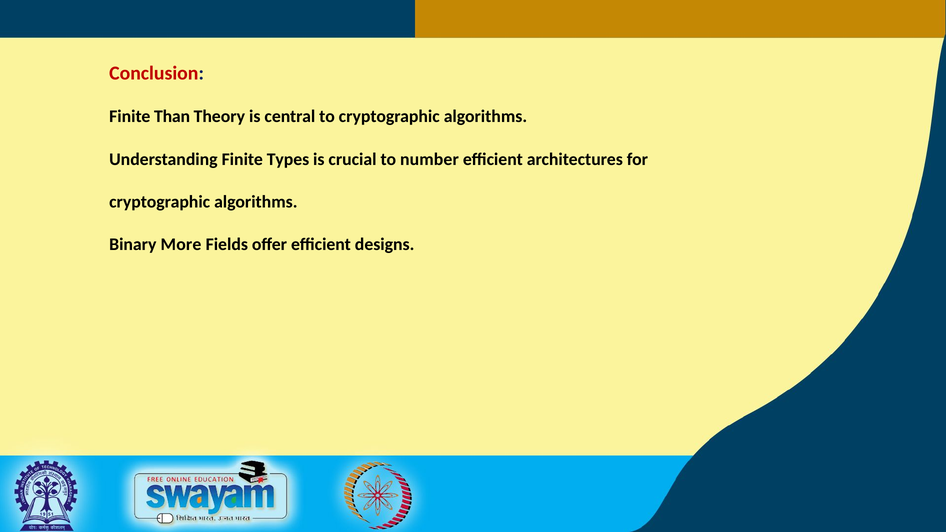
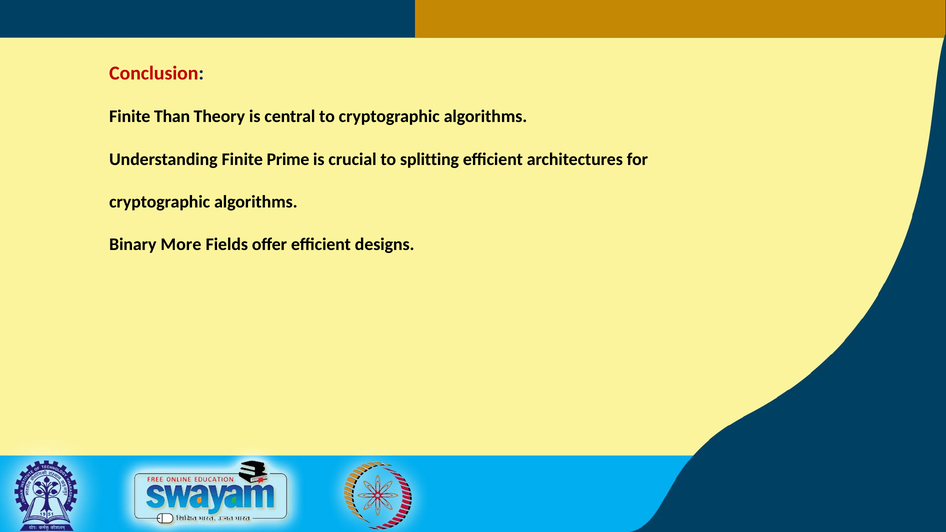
Types: Types -> Prime (288, 159)
number: number -> splitting (430, 159)
